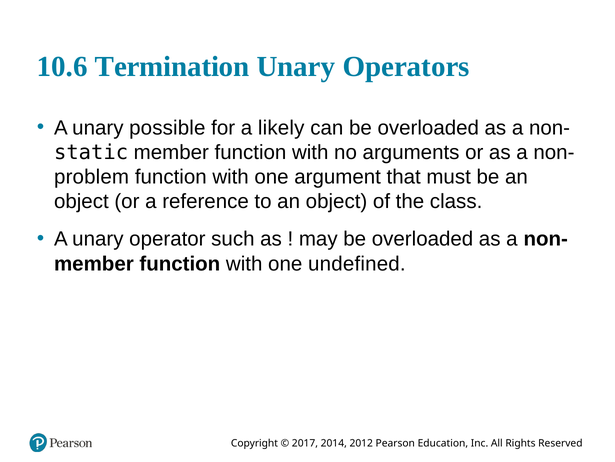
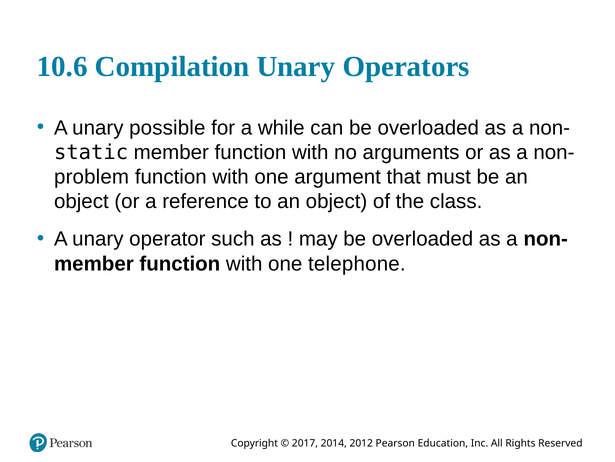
Termination: Termination -> Compilation (172, 67)
likely: likely -> while (281, 128)
undefined: undefined -> telephone (357, 263)
